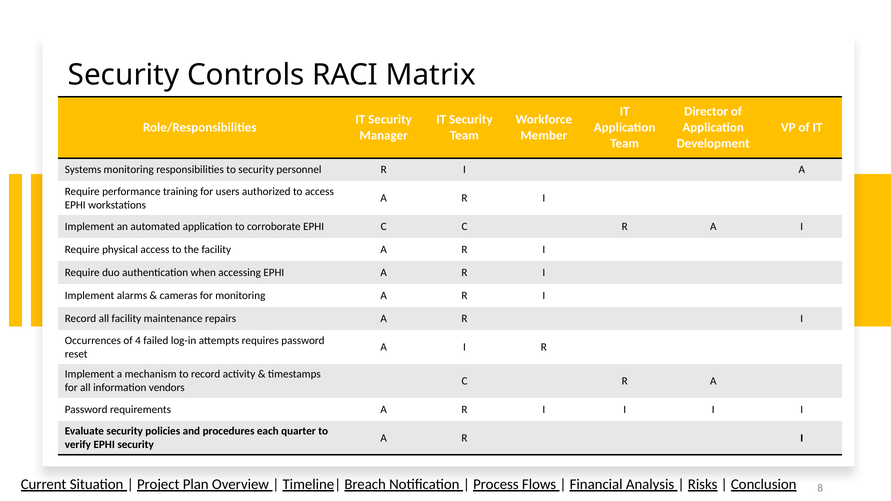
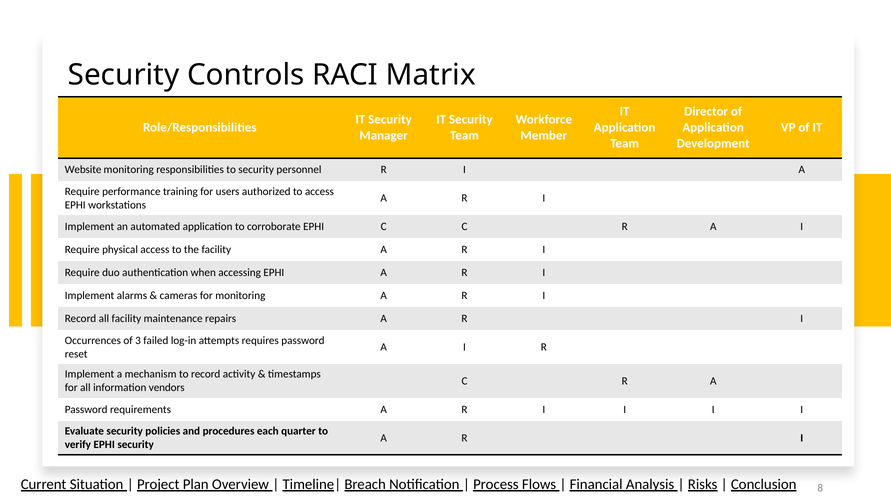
Systems: Systems -> Website (83, 170)
4: 4 -> 3 (138, 341)
